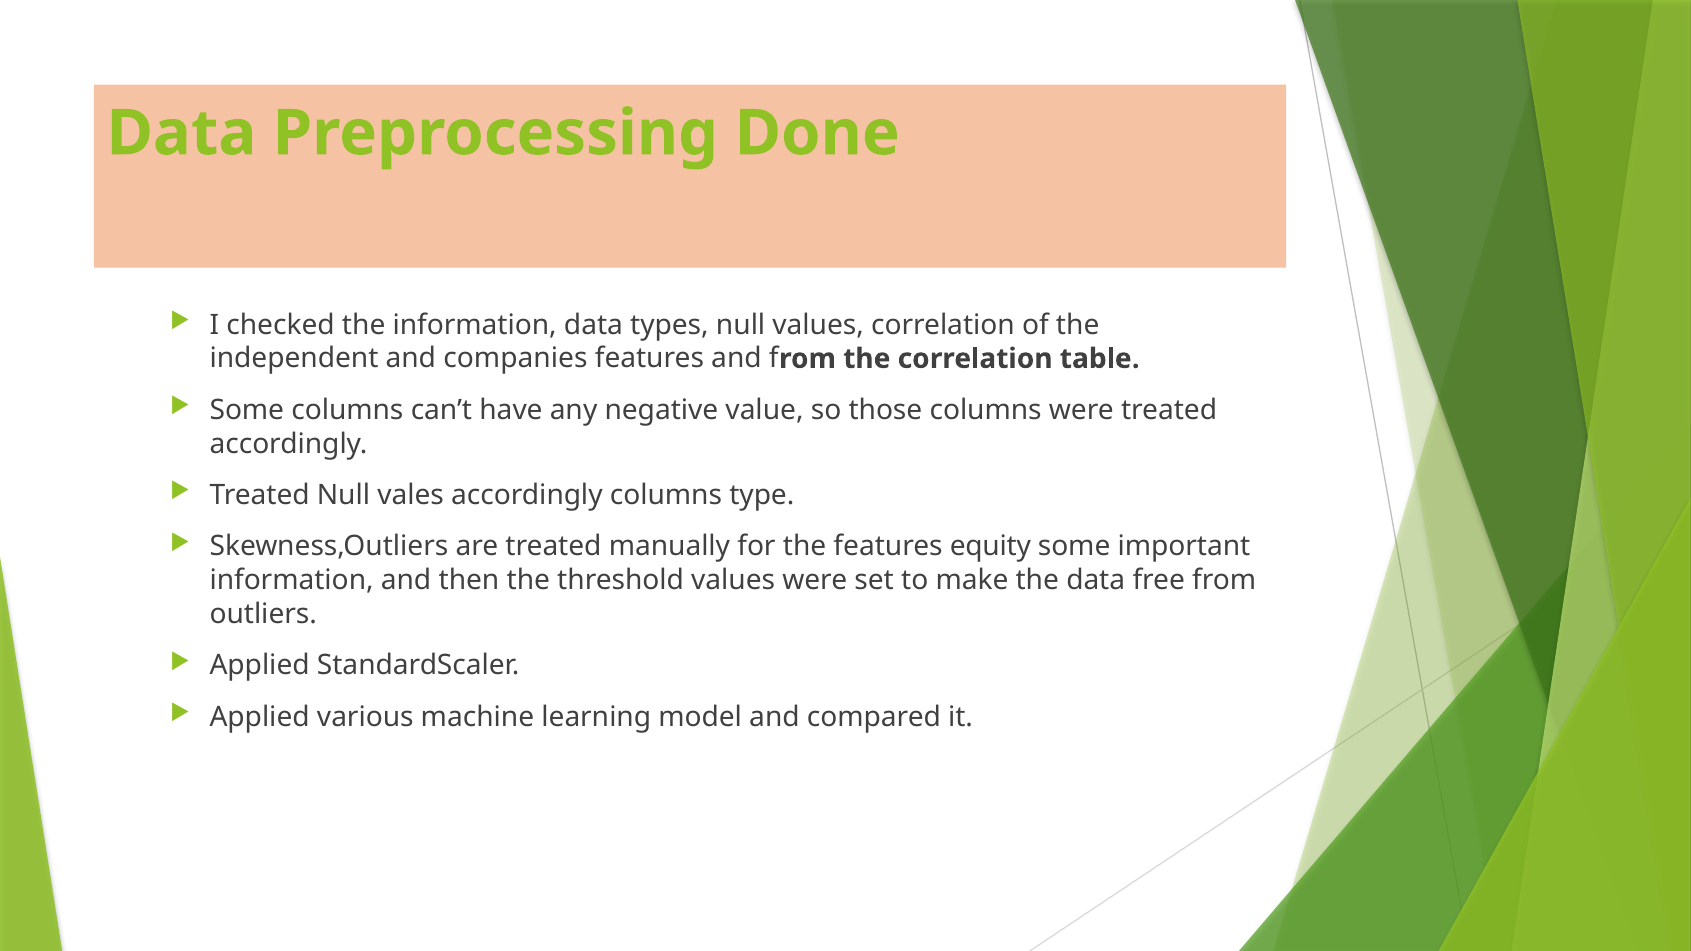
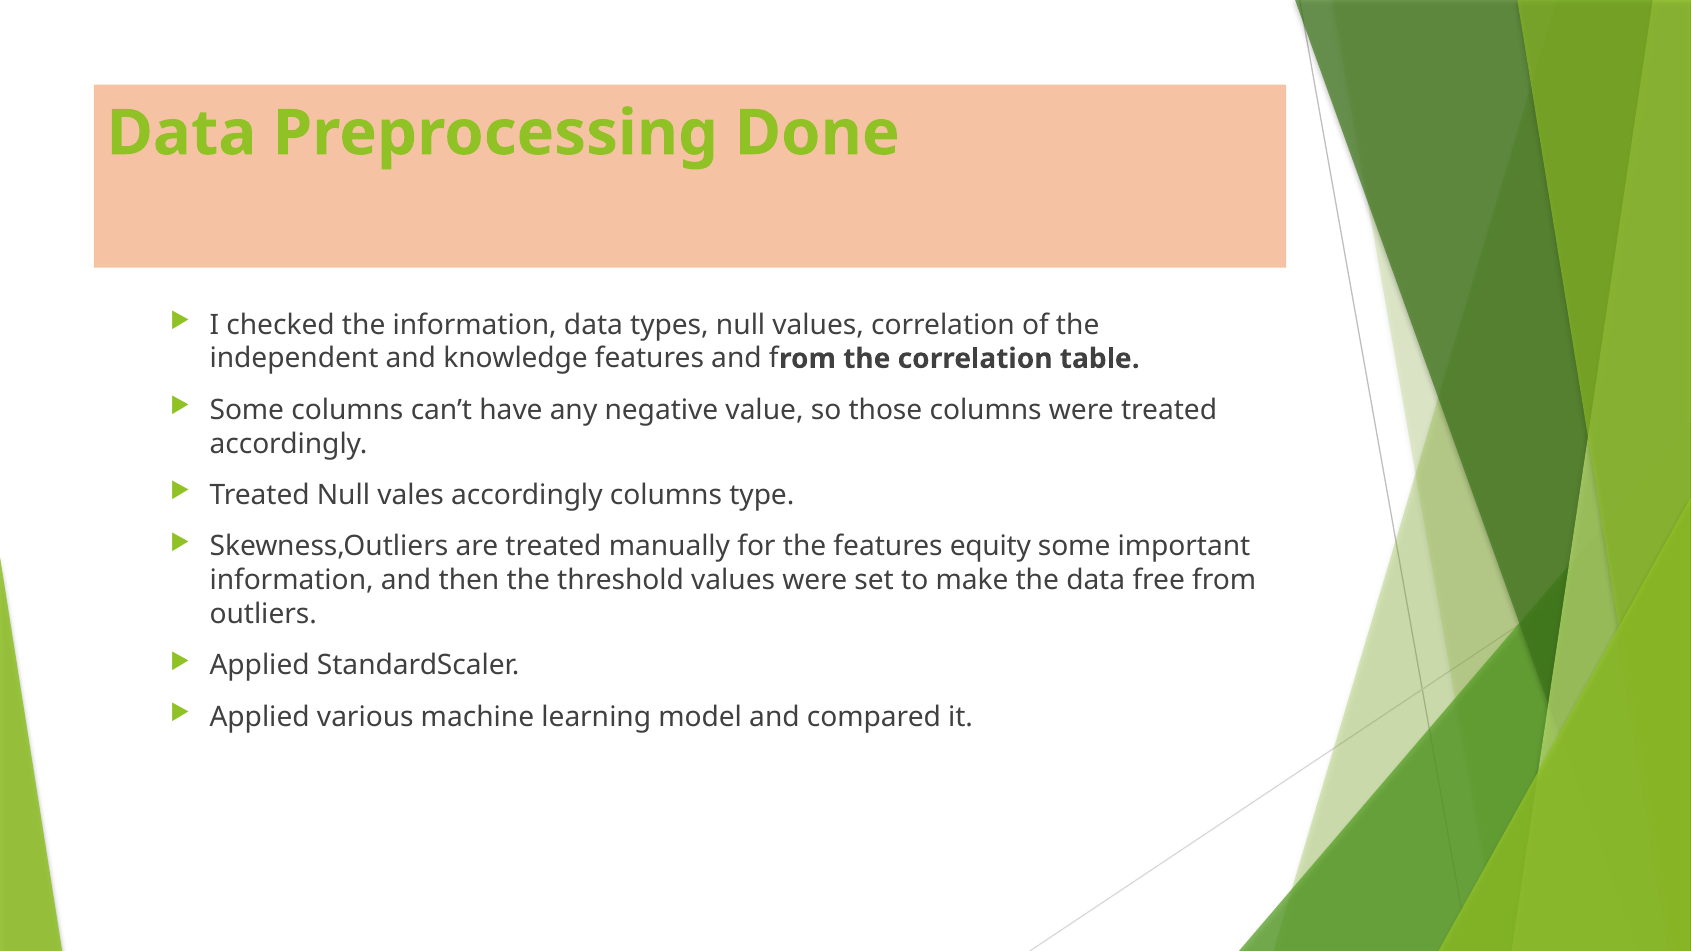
companies: companies -> knowledge (516, 359)
